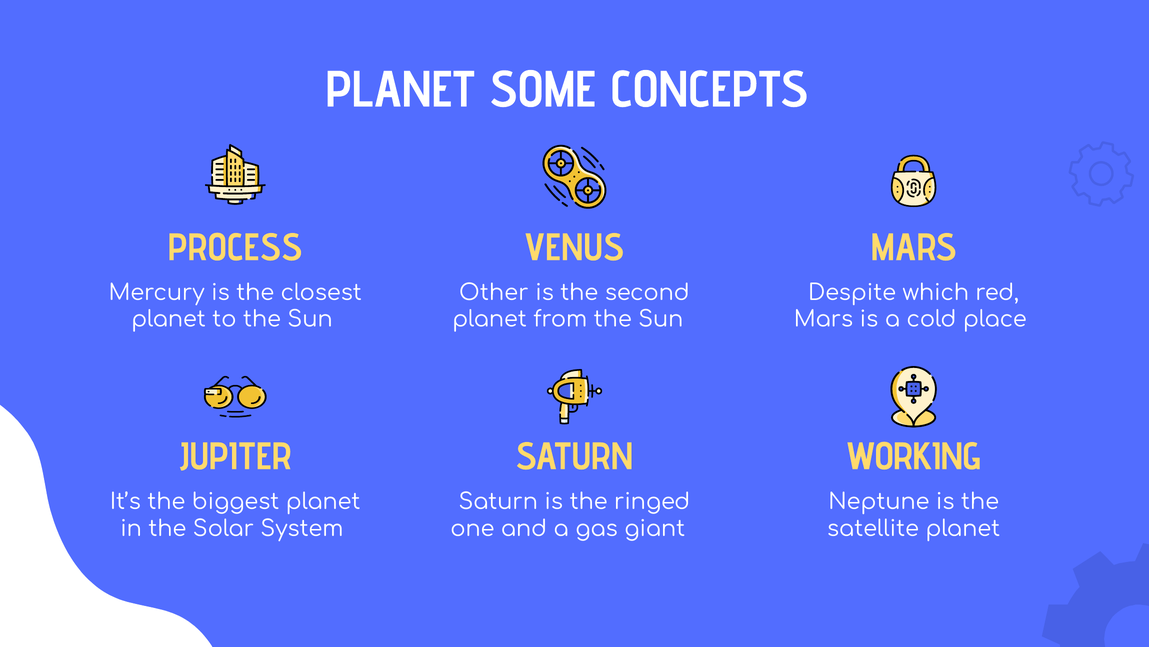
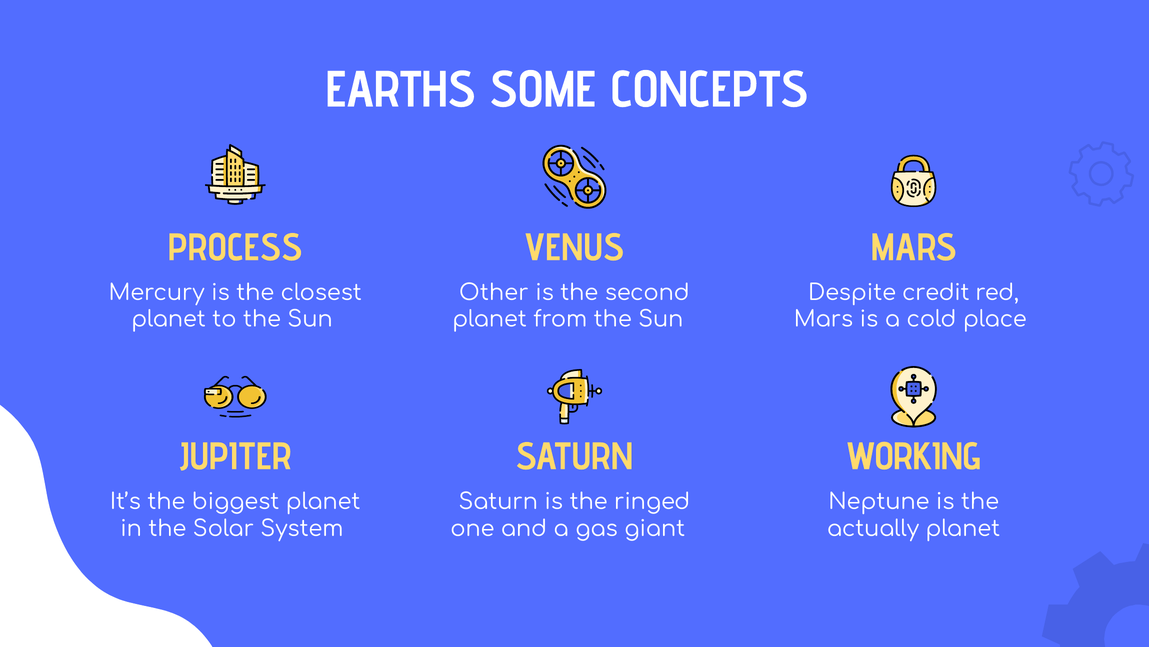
PLANET: PLANET -> EARTHS (401, 90)
which: which -> credit (936, 292)
satellite: satellite -> actually (873, 528)
